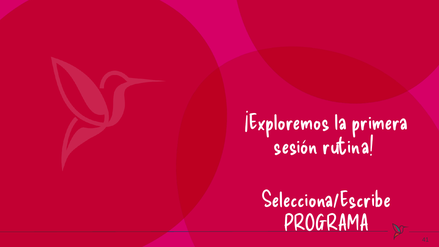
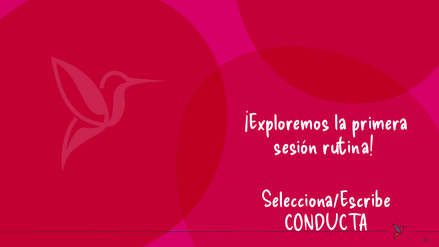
PROGRAMA: PROGRAMA -> CONDUCTA (326, 224)
